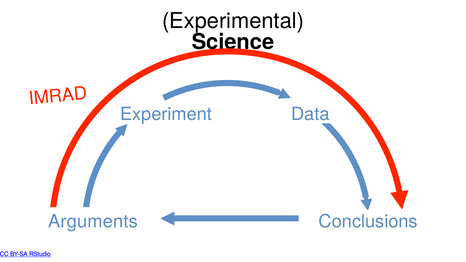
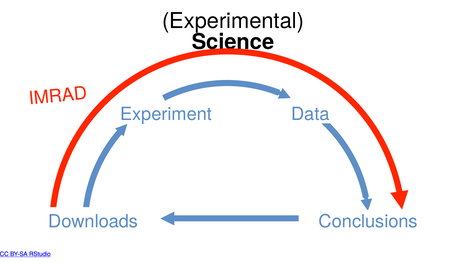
Arguments: Arguments -> Downloads (93, 222)
